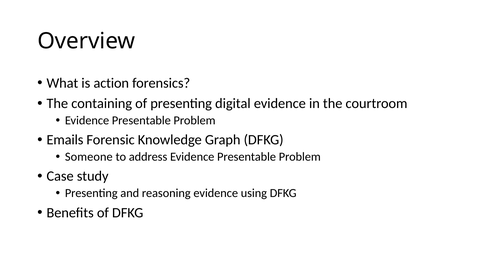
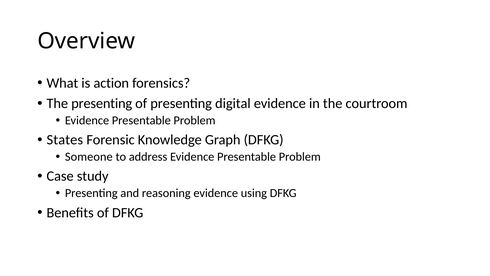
The containing: containing -> presenting (102, 103)
Emails: Emails -> States (65, 140)
